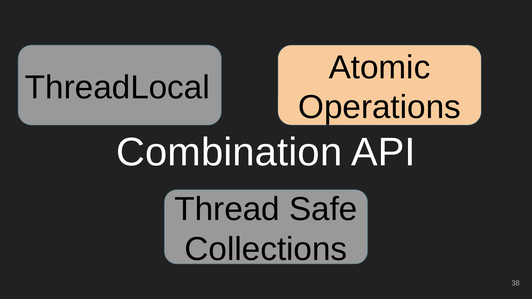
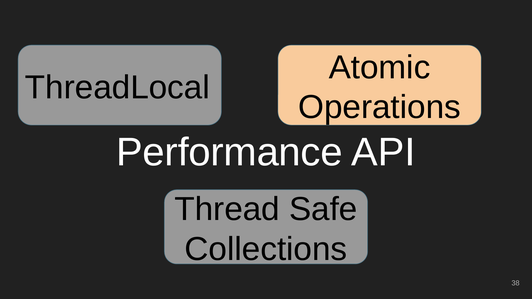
Combination: Combination -> Performance (229, 152)
